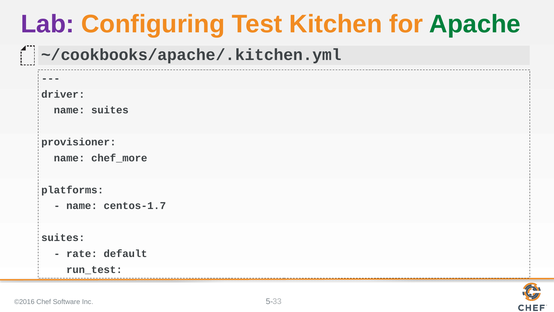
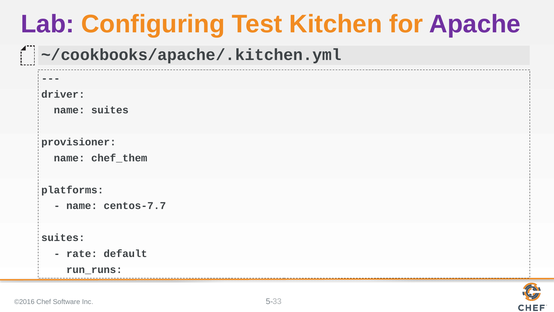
Apache colour: green -> purple (475, 24)
chef_more: chef_more -> chef_them (119, 158)
centos-1.7: centos-1.7 -> centos-7.7 (135, 206)
run_test: run_test -> run_runs (94, 269)
